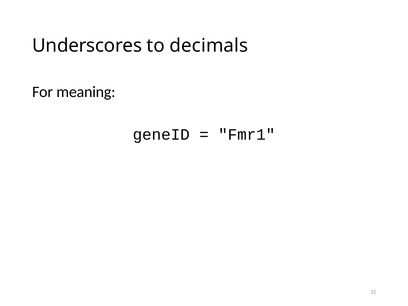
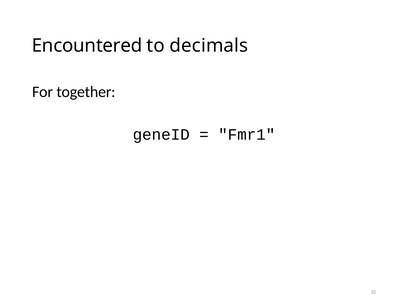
Underscores: Underscores -> Encountered (87, 46)
meaning: meaning -> together (86, 92)
